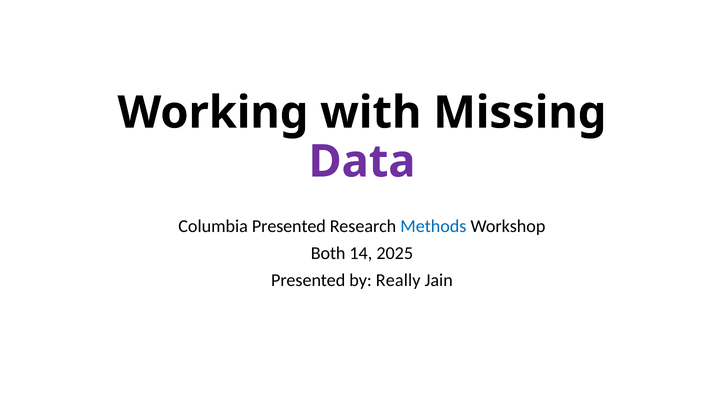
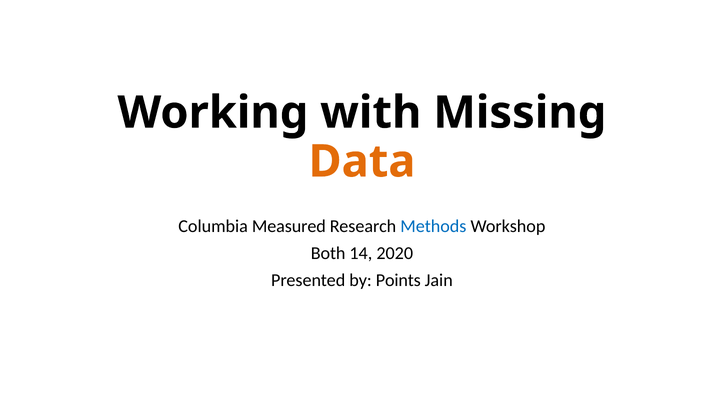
Data colour: purple -> orange (362, 162)
Columbia Presented: Presented -> Measured (289, 226)
2025: 2025 -> 2020 (395, 253)
Really: Really -> Points (398, 280)
